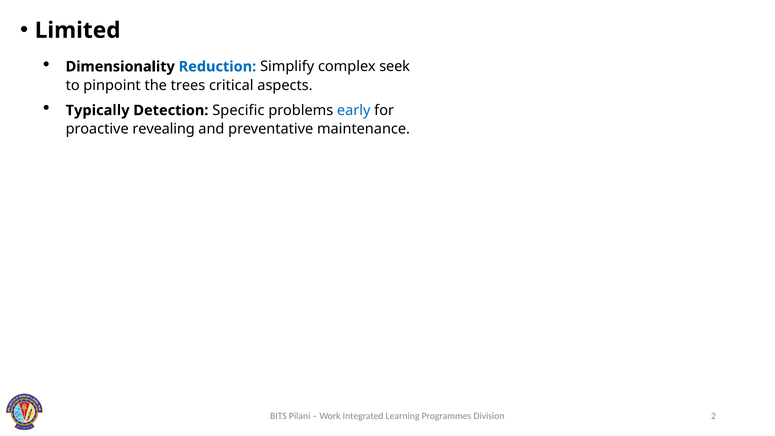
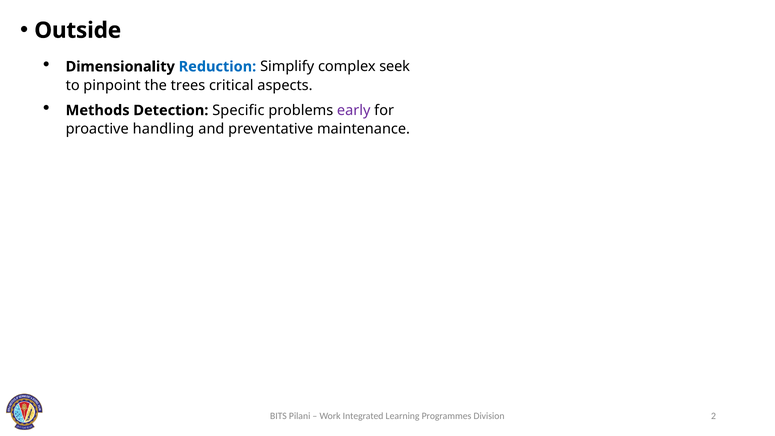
Limited: Limited -> Outside (78, 30)
Typically: Typically -> Methods (98, 110)
early colour: blue -> purple (354, 110)
revealing: revealing -> handling (163, 129)
